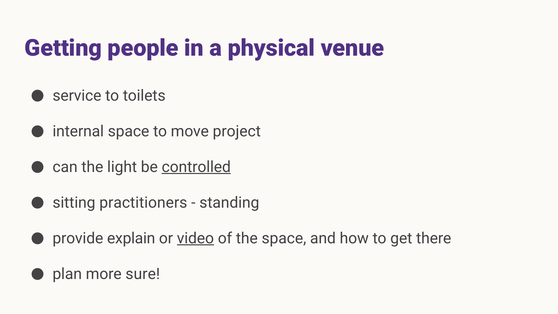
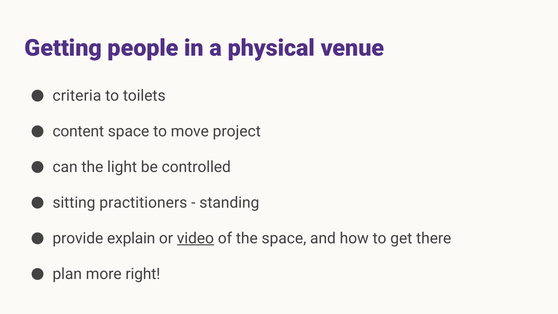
service: service -> criteria (77, 96)
internal: internal -> content (78, 131)
controlled underline: present -> none (196, 167)
sure: sure -> right (143, 274)
